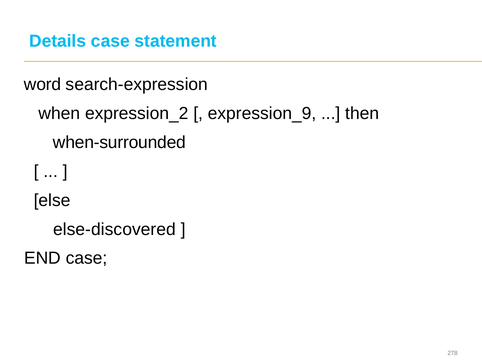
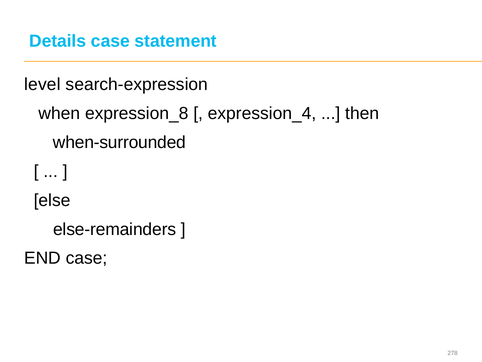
word: word -> level (42, 84)
expression_2: expression_2 -> expression_8 (137, 113)
expression_9: expression_9 -> expression_4 (262, 113)
else-discovered: else-discovered -> else-remainders (115, 229)
